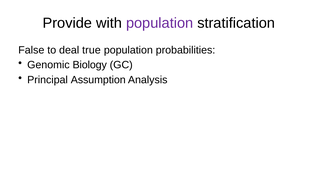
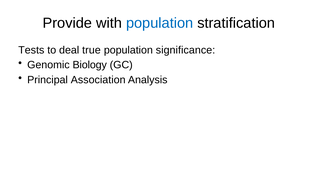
population colour: purple -> blue (160, 23)
False: False -> Tests (31, 50)
probabilities: probabilities -> significance (185, 50)
Assumption: Assumption -> Association (98, 80)
